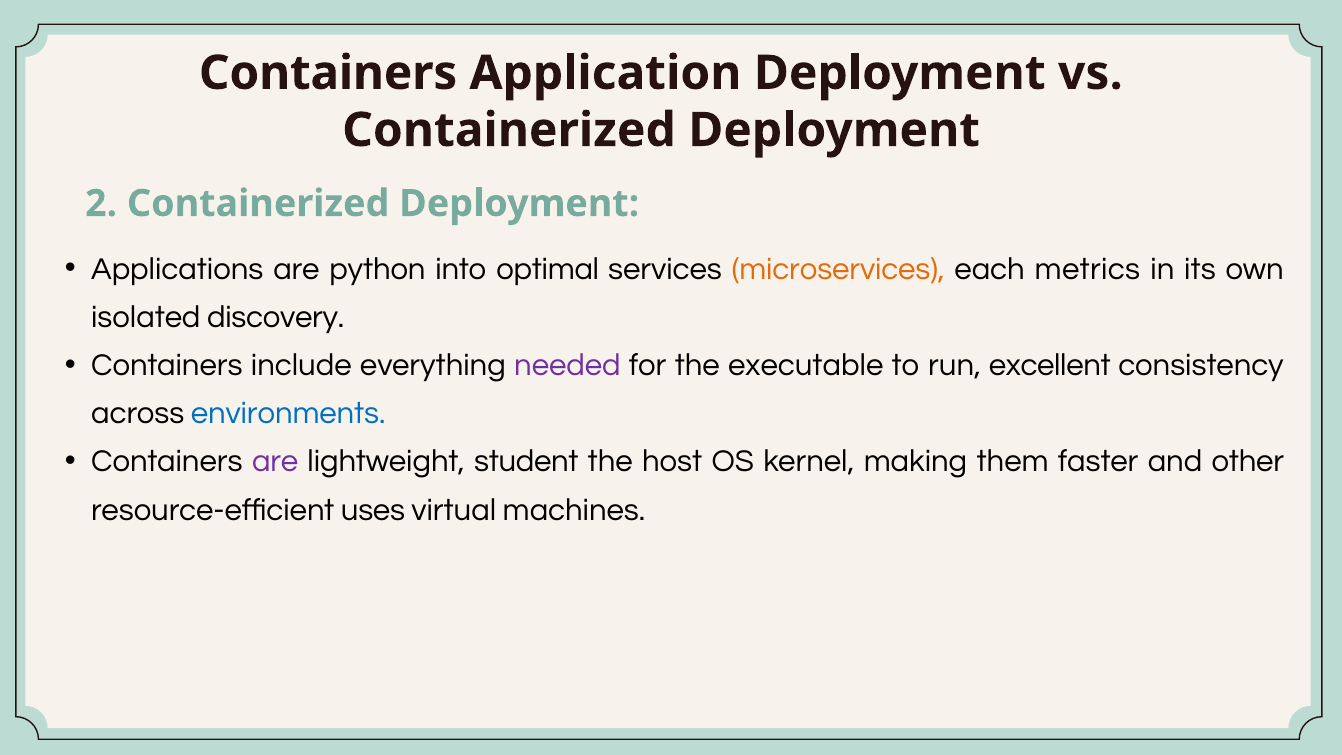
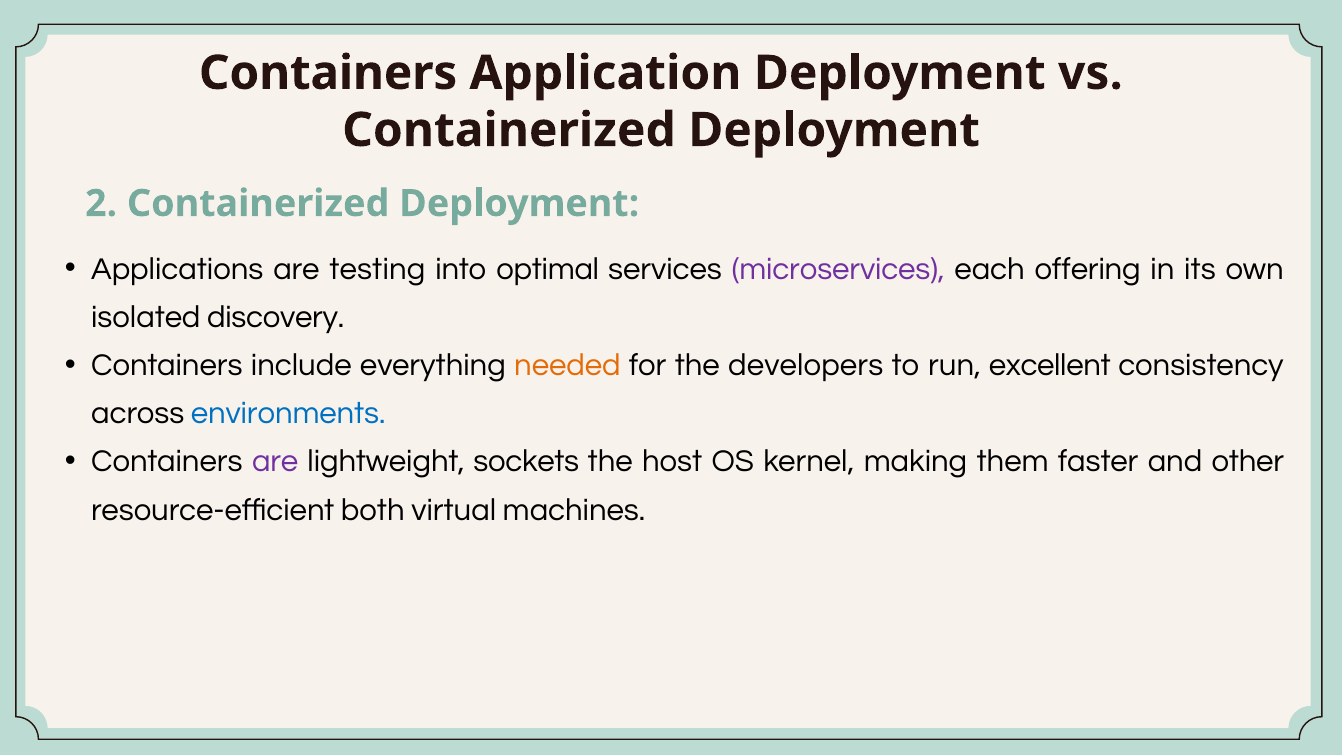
python: python -> testing (377, 269)
microservices colour: orange -> purple (838, 269)
metrics: metrics -> offering (1088, 269)
needed colour: purple -> orange (567, 365)
executable: executable -> developers (806, 365)
student: student -> sockets (526, 462)
uses: uses -> both (373, 510)
